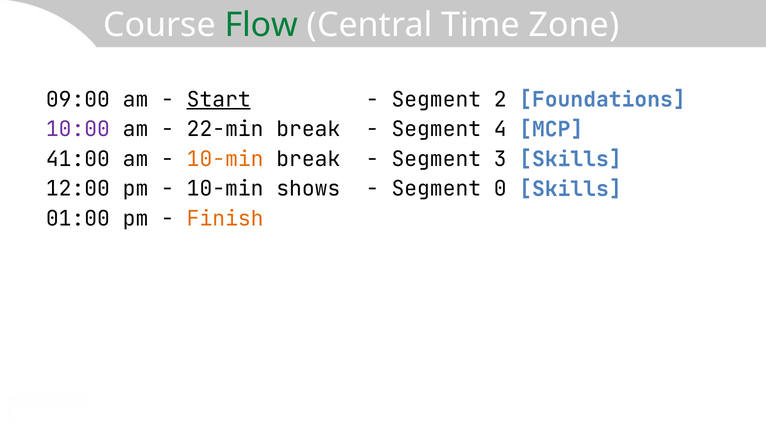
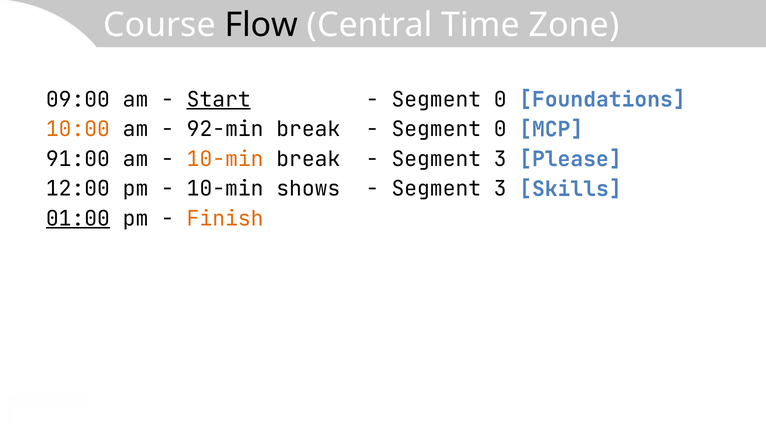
Flow colour: green -> black (262, 25)
2: 2 -> 0 (500, 99)
10:00 colour: purple -> orange (78, 129)
22-min: 22-min -> 92-min (225, 129)
4: 4 -> 0 (500, 129)
41:00: 41:00 -> 91:00 (78, 159)
3 Skills: Skills -> Please (570, 159)
0: 0 -> 3 (500, 189)
01:00 underline: none -> present (78, 219)
